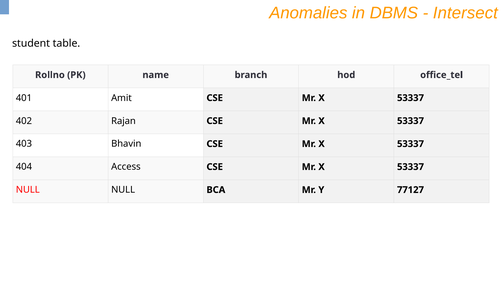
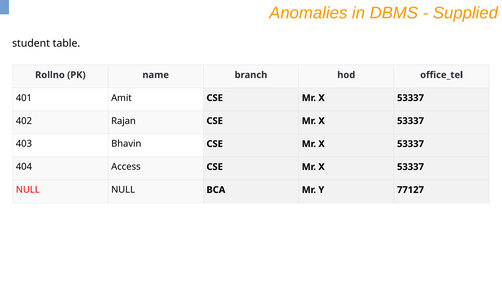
Intersect: Intersect -> Supplied (465, 13)
